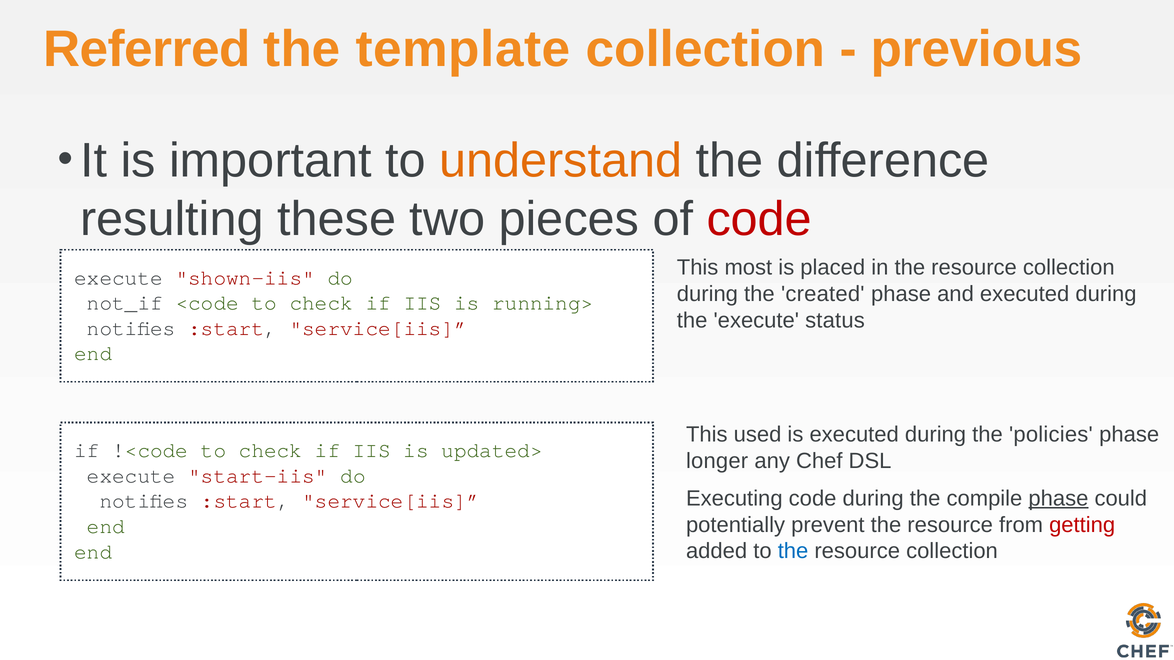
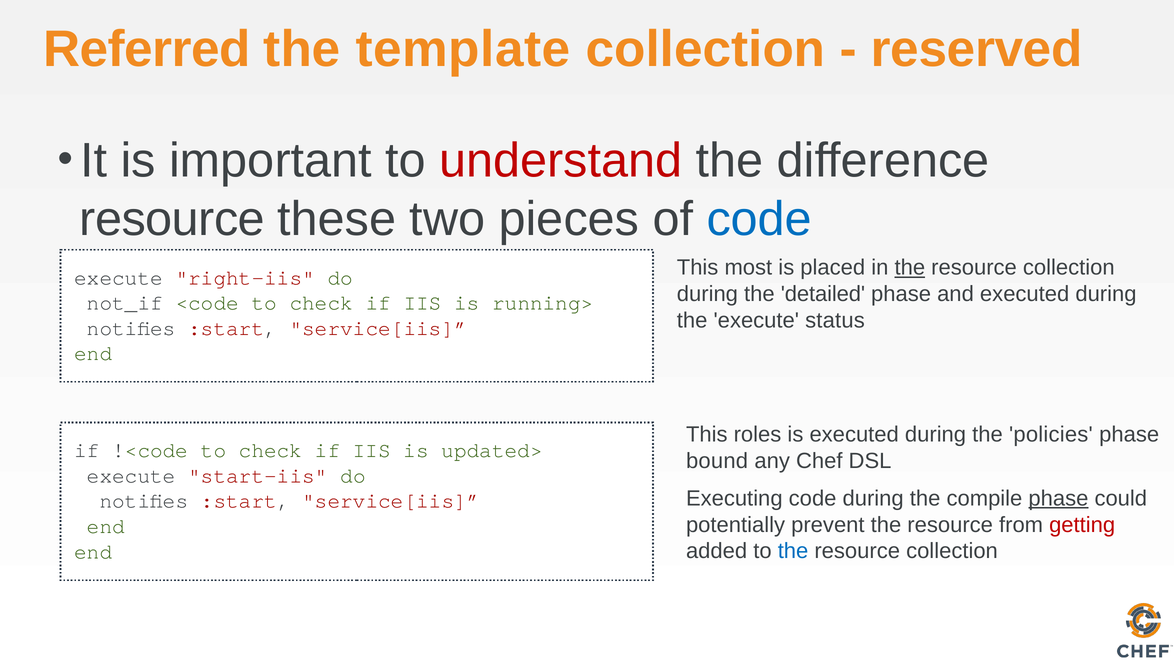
previous: previous -> reserved (977, 49)
understand colour: orange -> red (561, 161)
resulting: resulting -> resource (172, 219)
code colour: red -> blue (759, 219)
the underline: none -> present (910, 268)
shown-iis: shown-iis -> right-iis (245, 278)
created: created -> detailed (823, 294)
used: used -> roles (758, 435)
longer: longer -> bound (717, 461)
